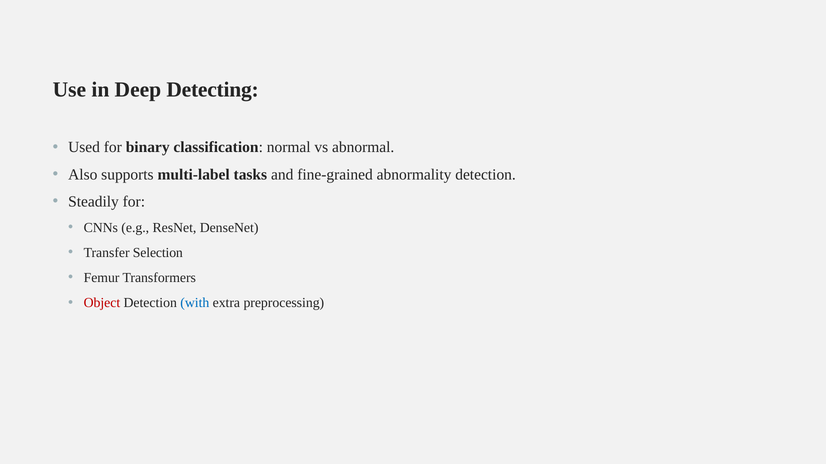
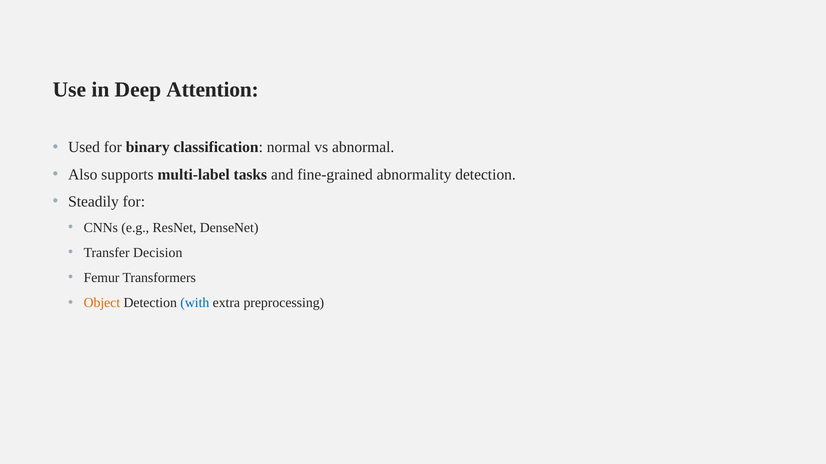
Detecting: Detecting -> Attention (213, 90)
Selection: Selection -> Decision (158, 253)
Object colour: red -> orange (102, 303)
